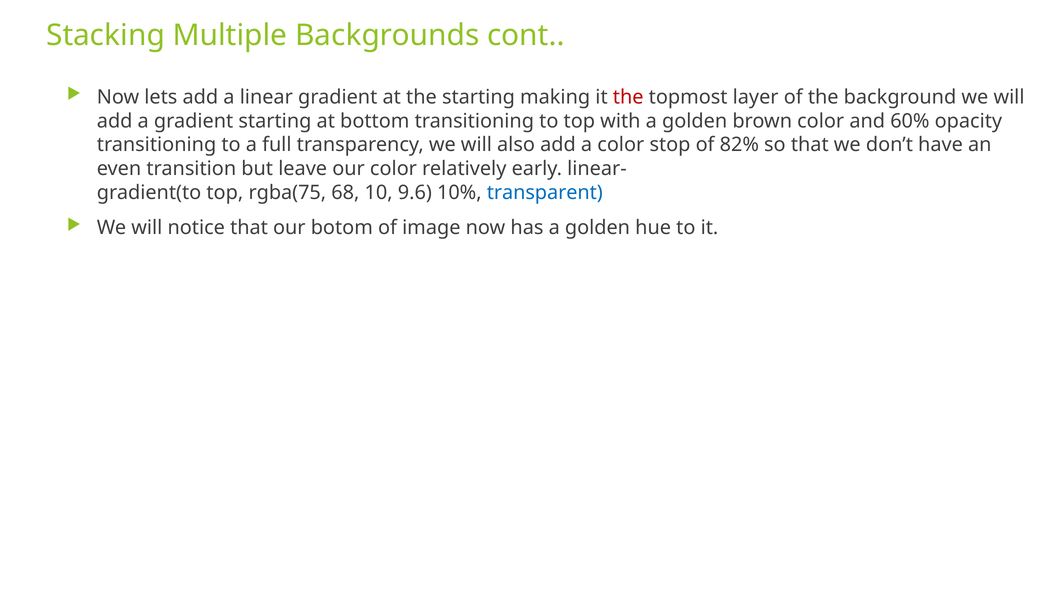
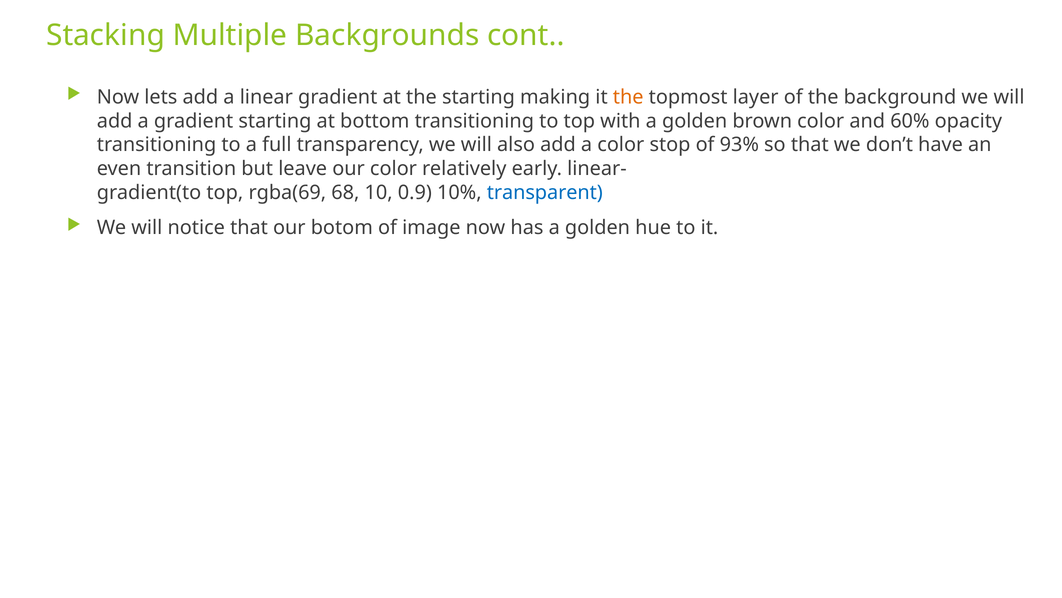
the colour: red -> orange (628, 97)
82%: 82% -> 93% (739, 145)
rgba(75: rgba(75 -> rgba(69 (287, 193)
9.6: 9.6 -> 0.9 (415, 193)
